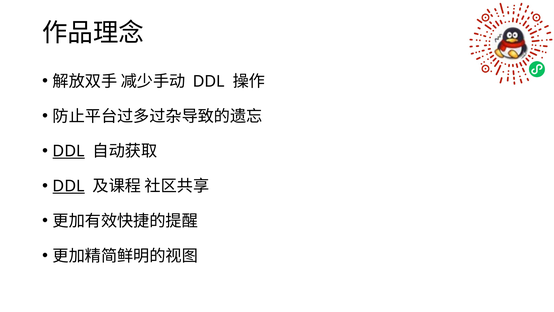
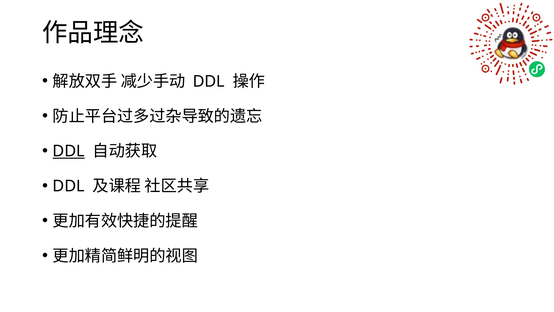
DDL underline: present -> none (69, 186)
